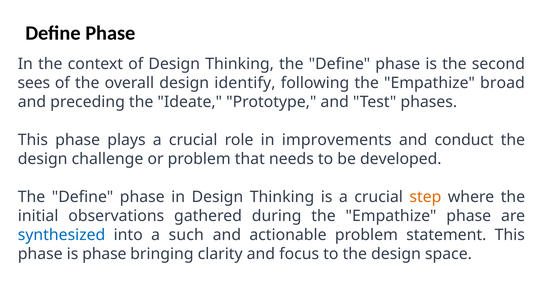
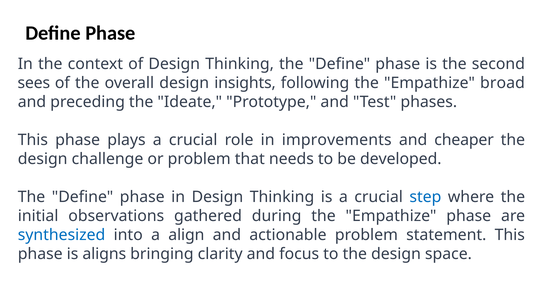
identify: identify -> insights (245, 83)
conduct: conduct -> cheaper (464, 140)
step colour: orange -> blue (425, 197)
such: such -> align (186, 235)
is phase: phase -> aligns (104, 254)
